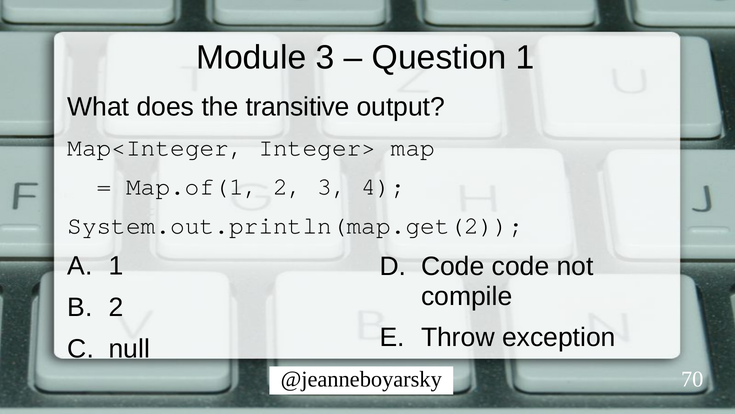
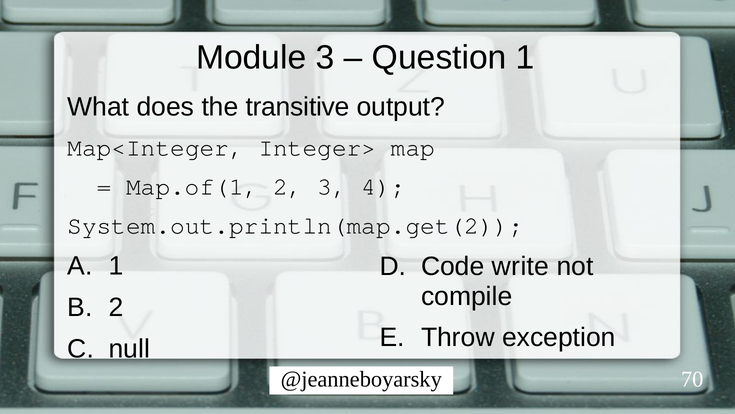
Code code: code -> write (521, 266)
